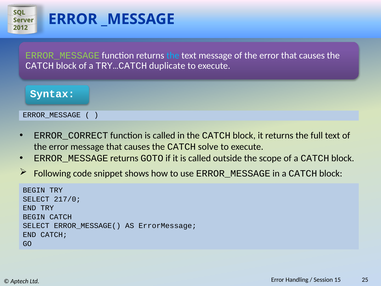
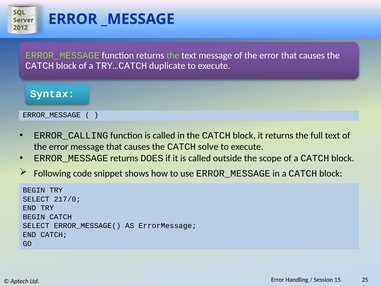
the colour: light blue -> light green (173, 55)
ERROR_CORRECT: ERROR_CORRECT -> ERROR_CALLING (71, 135)
GOTO: GOTO -> DOES (152, 158)
